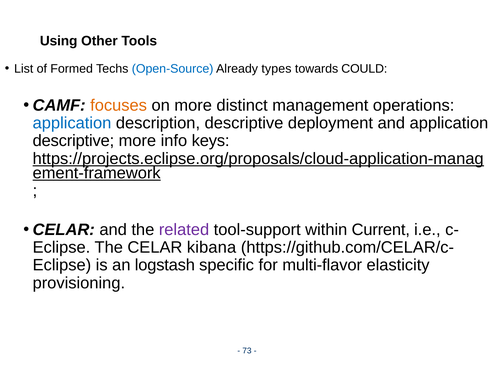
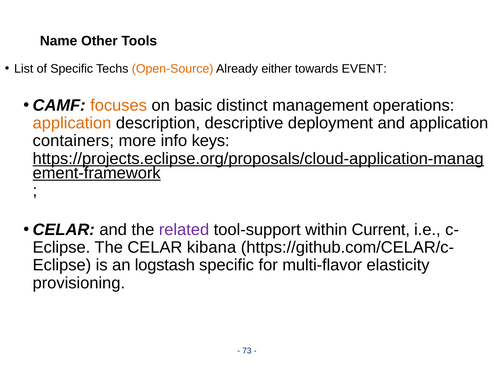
Using: Using -> Name (59, 41)
of Formed: Formed -> Specific (72, 69)
Open-Source colour: blue -> orange (173, 69)
types: types -> either (277, 69)
COULD: COULD -> EVENT (364, 69)
on more: more -> basic (193, 105)
application colour: blue -> orange (72, 123)
descriptive: descriptive -> containers (73, 141)
